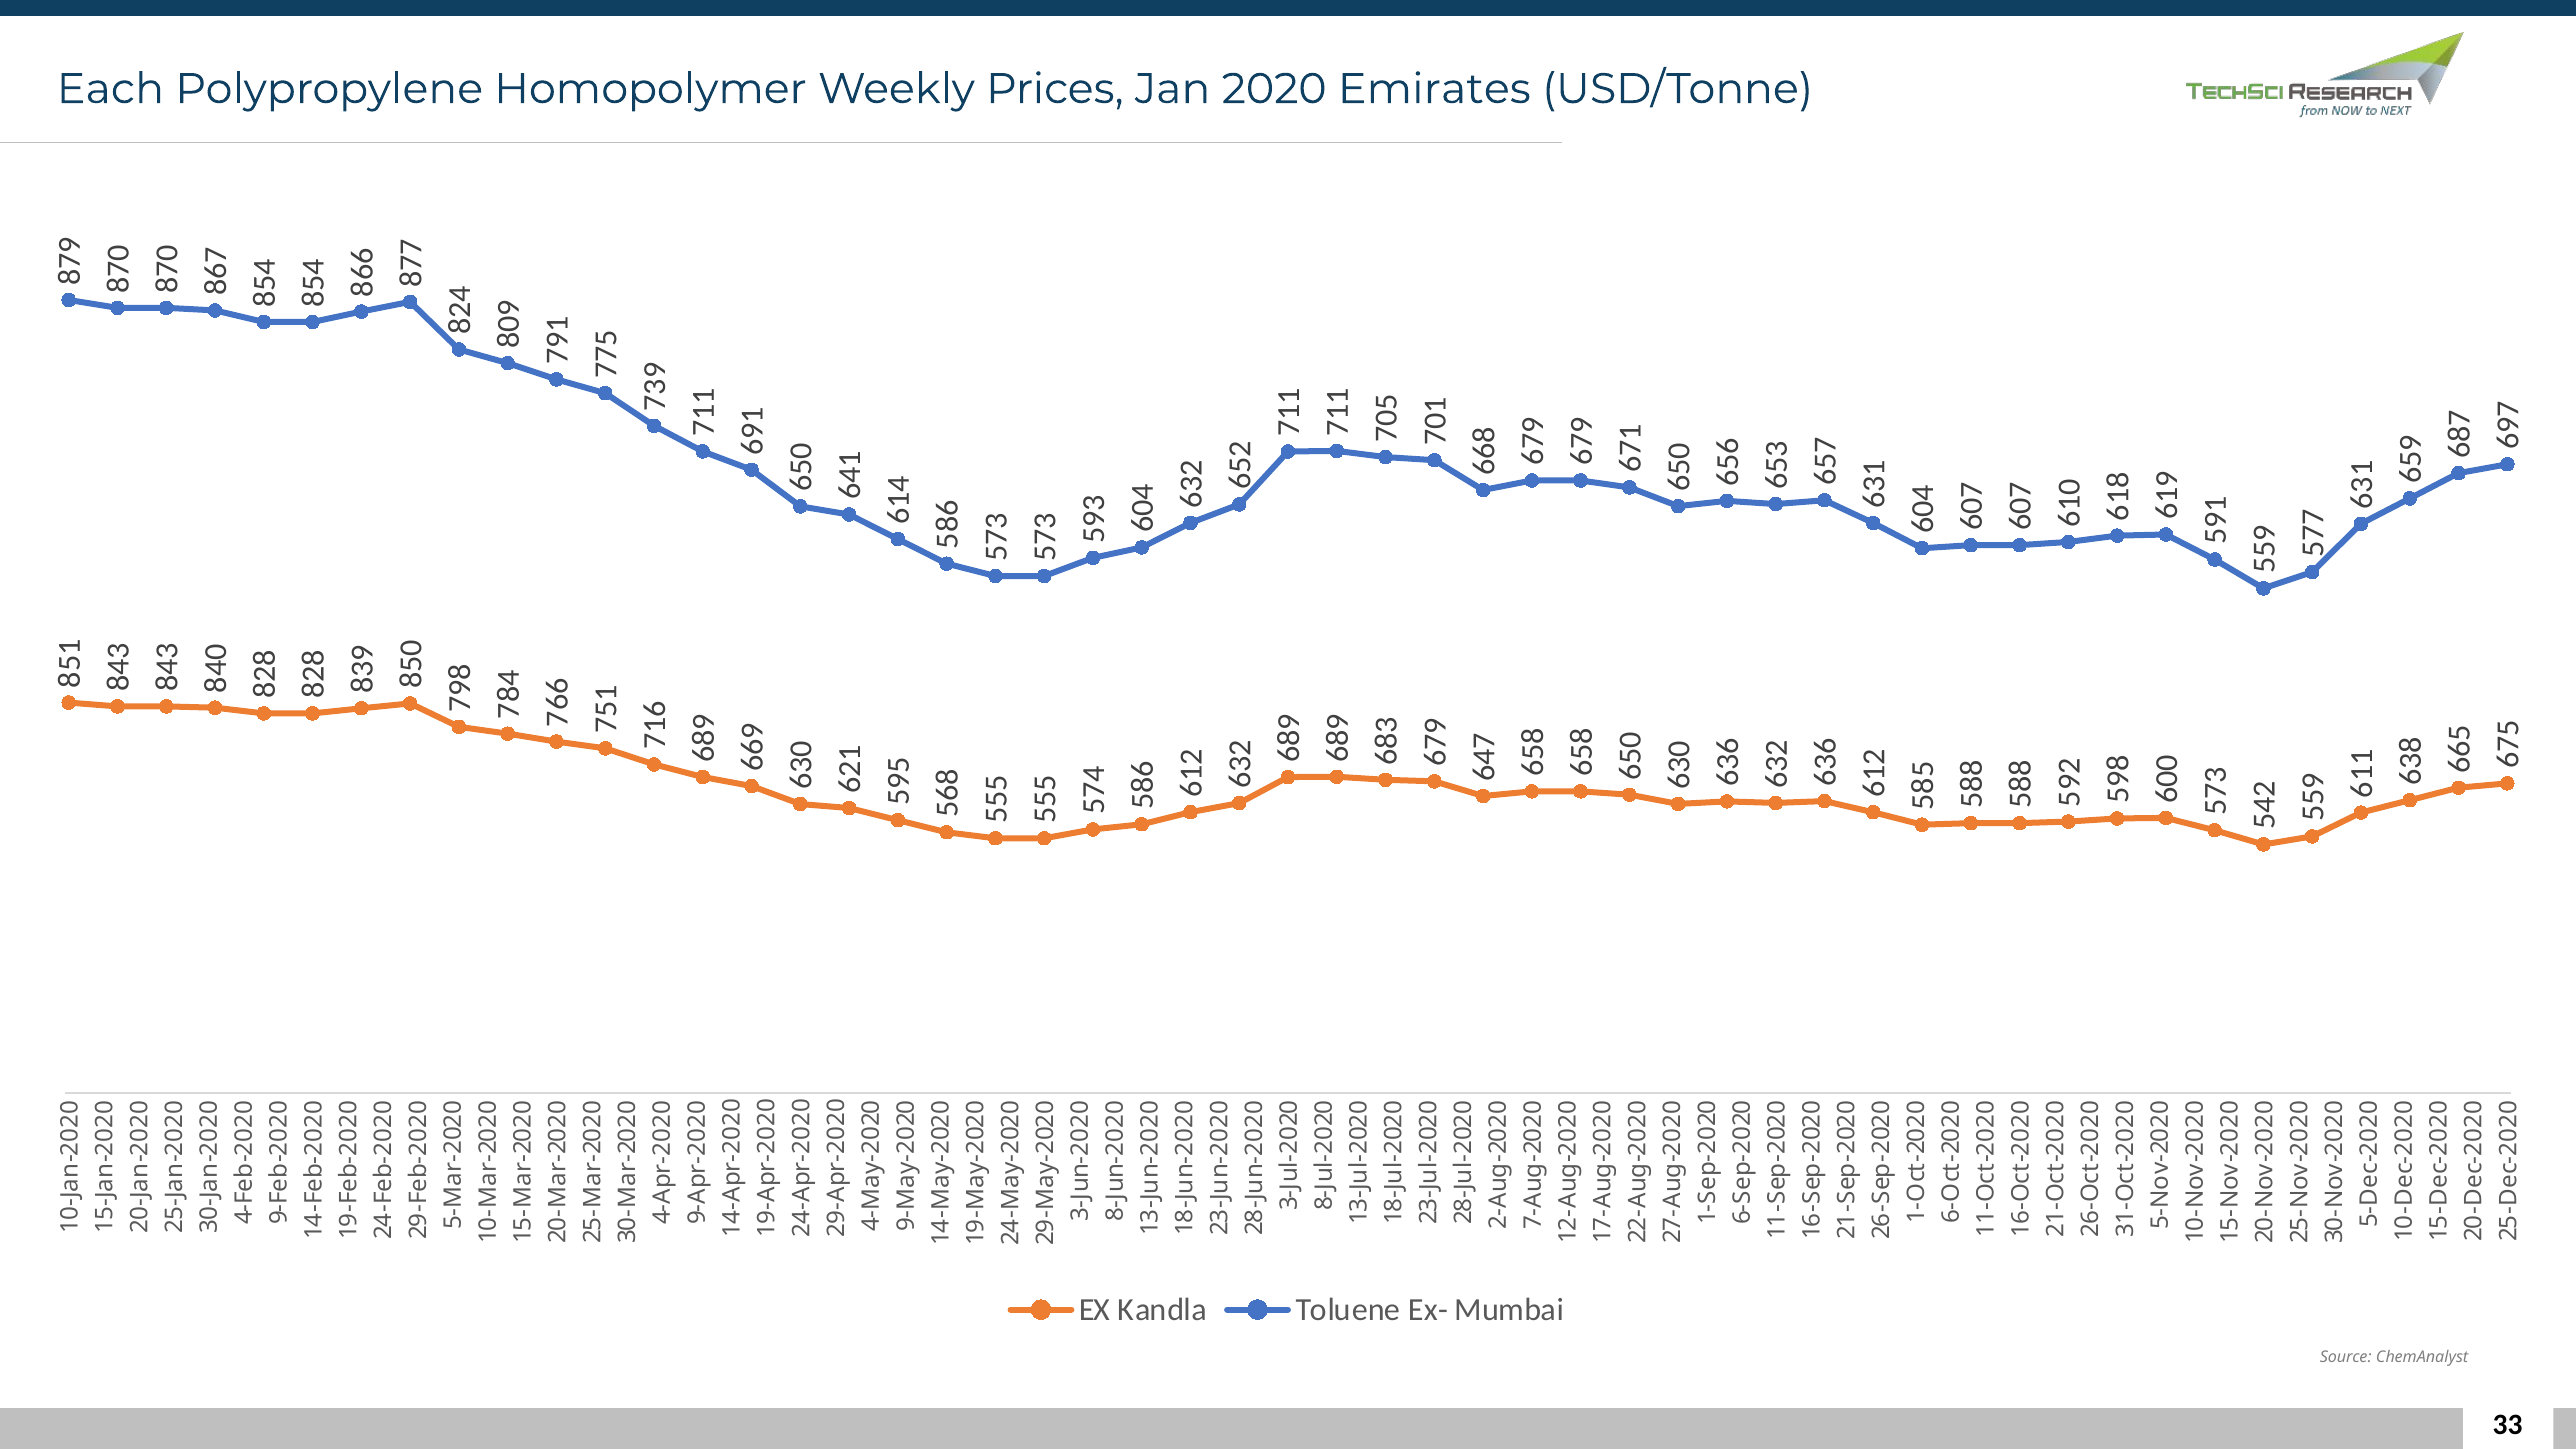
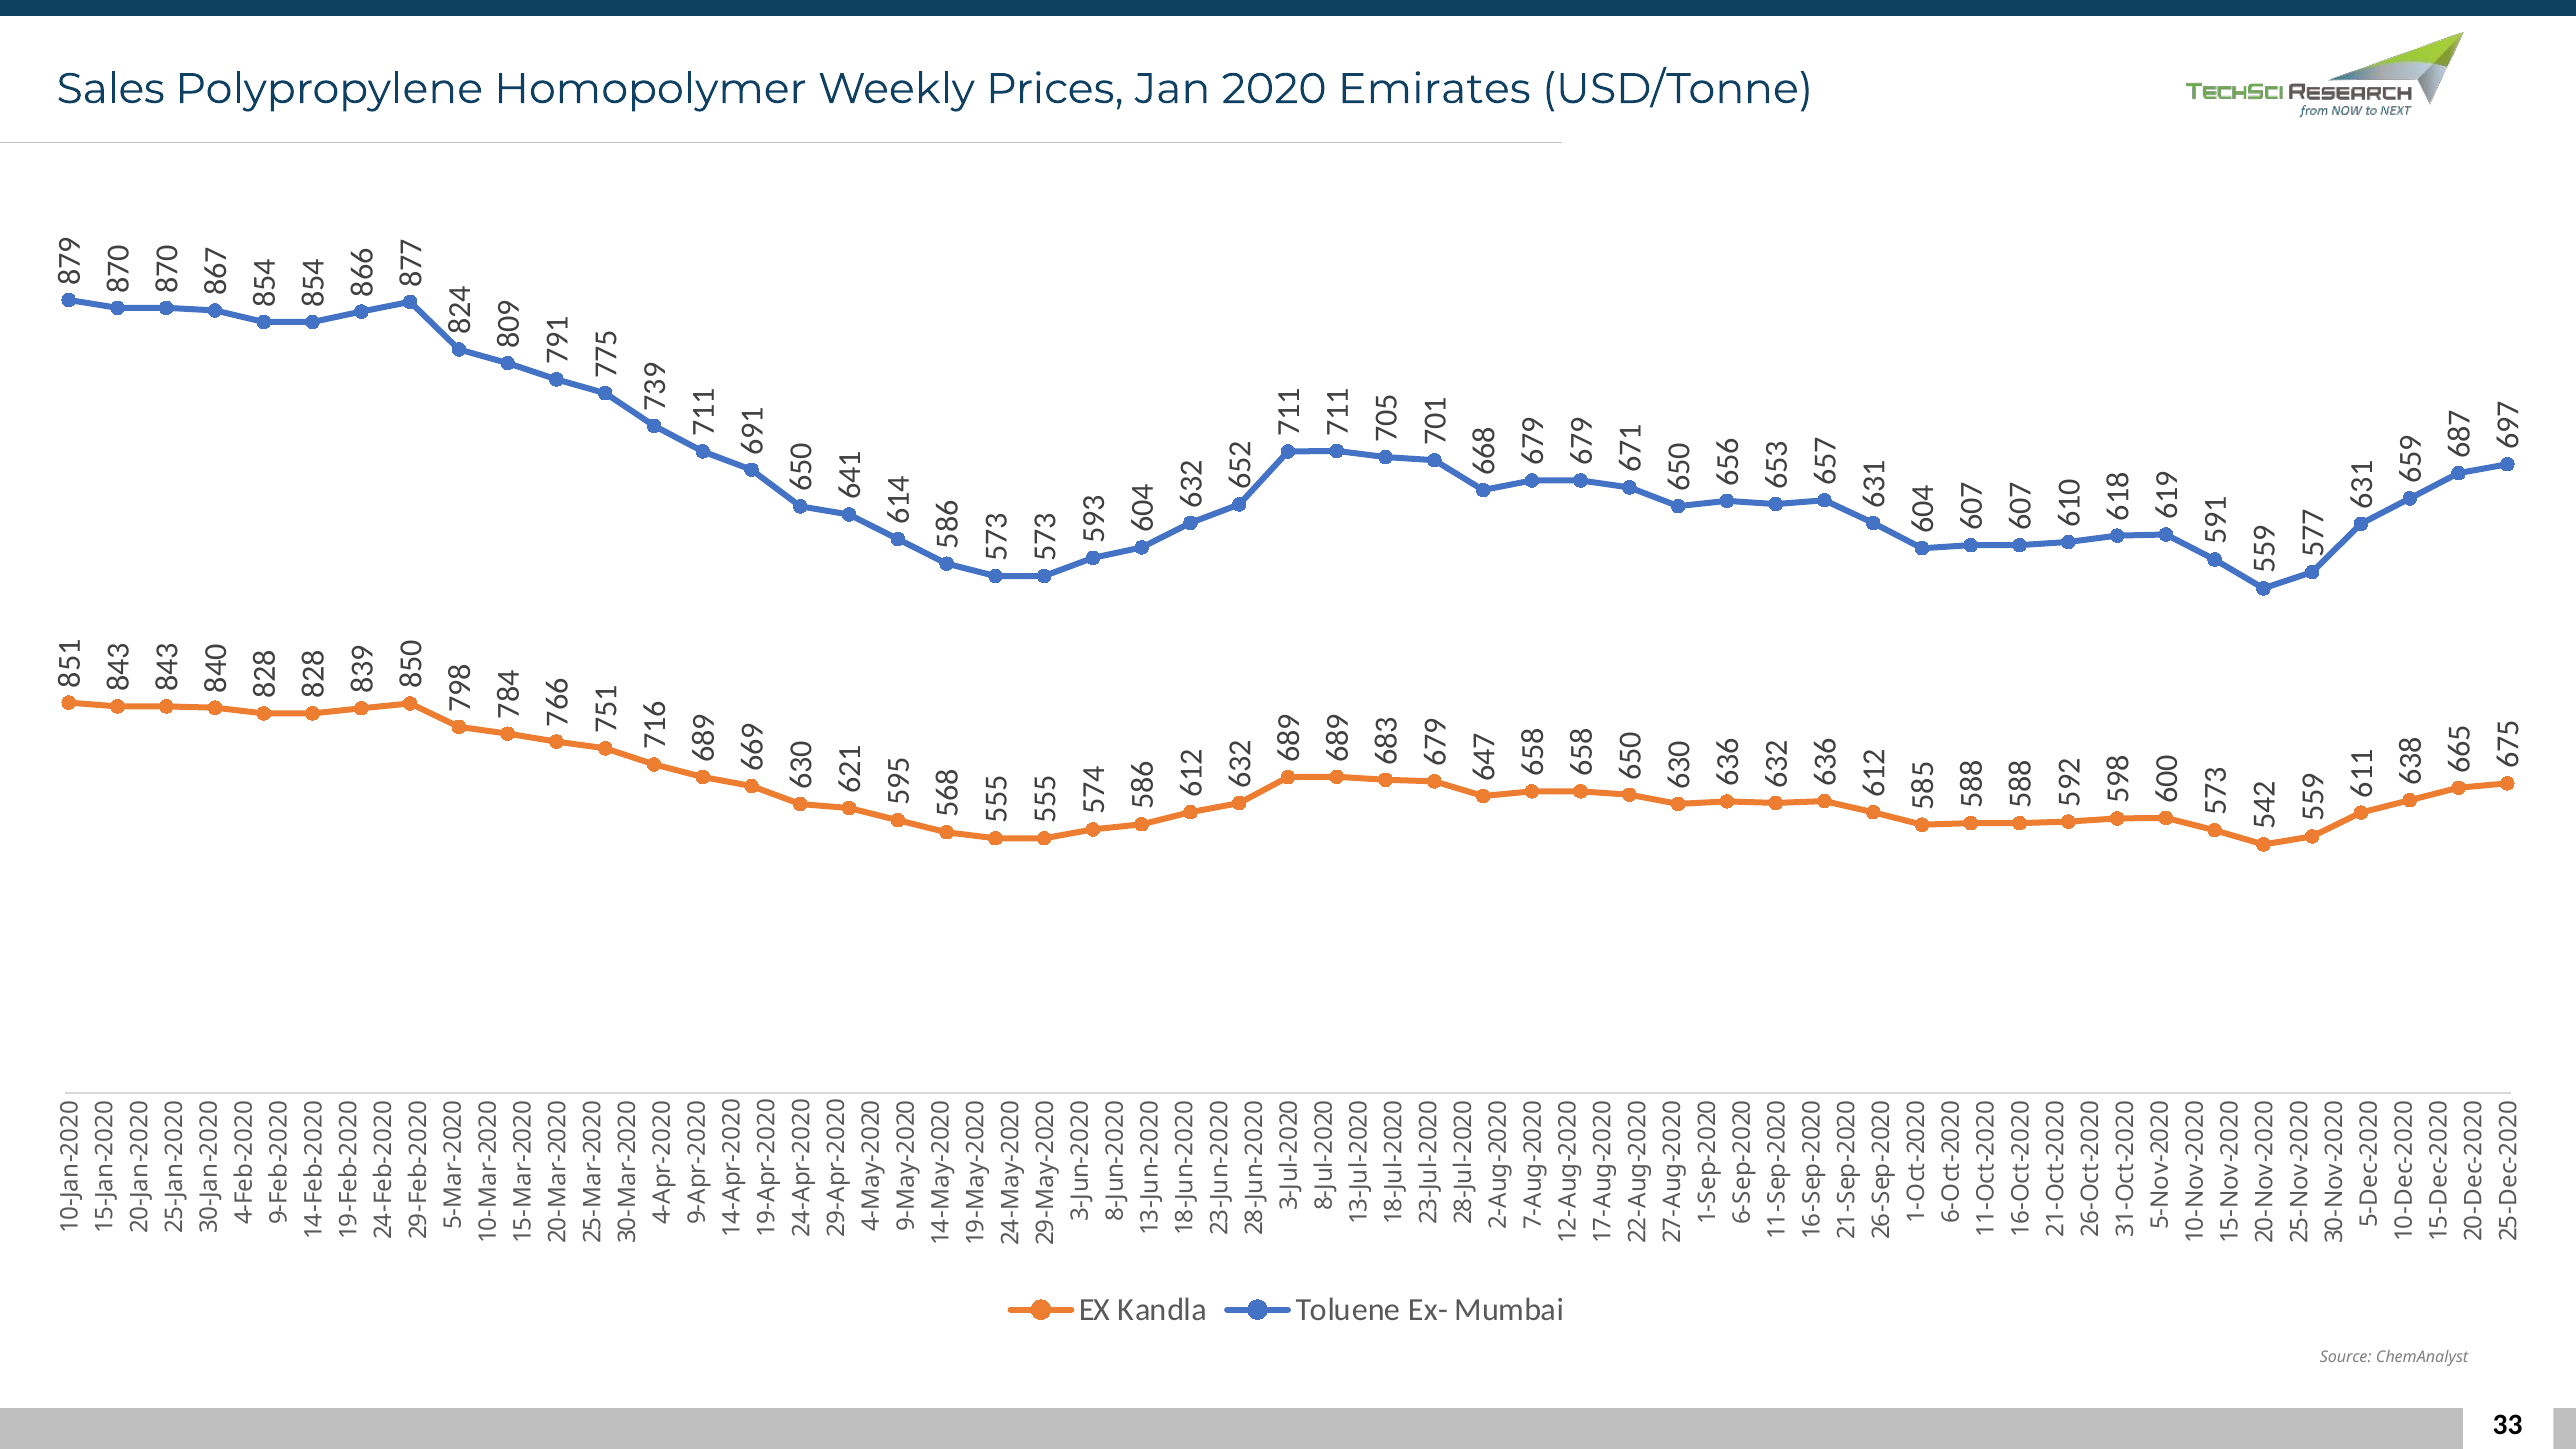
Each: Each -> Sales (111, 89)
